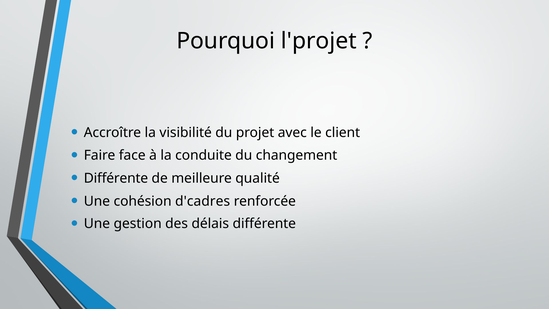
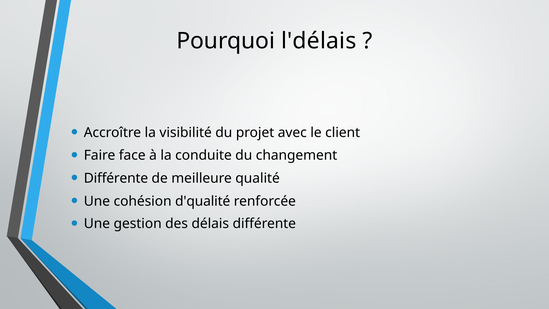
l'projet: l'projet -> l'délais (319, 41)
d'cadres: d'cadres -> d'qualité (203, 201)
